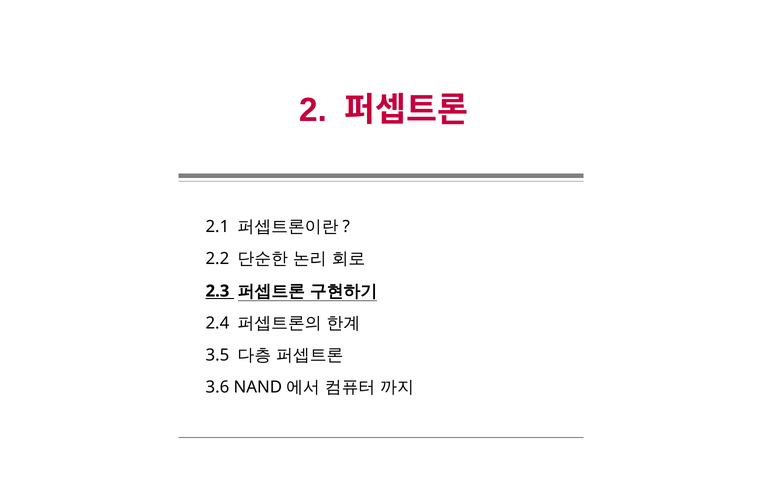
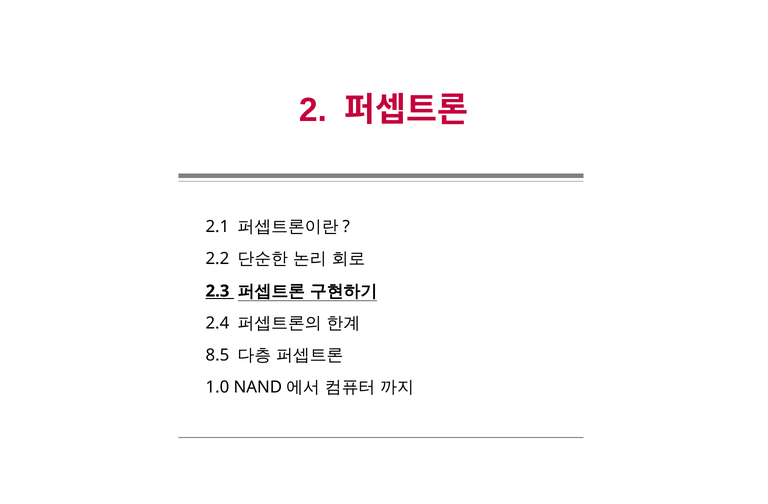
3.5: 3.5 -> 8.5 (217, 356)
3.6: 3.6 -> 1.0 (217, 388)
